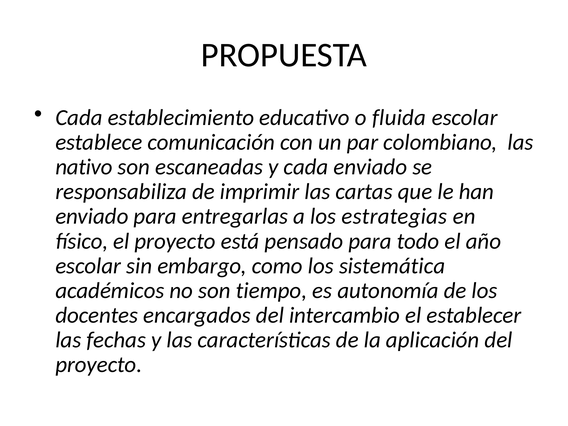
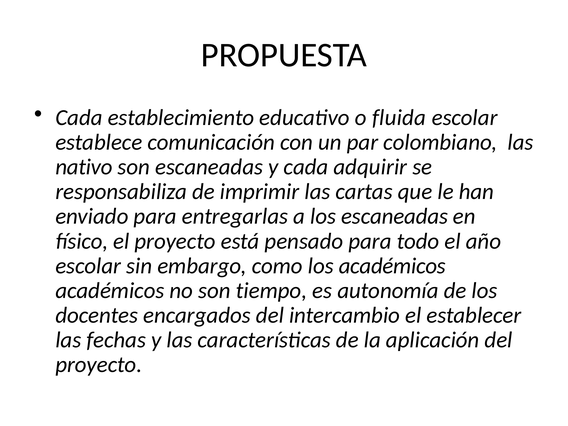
cada enviado: enviado -> adquirir (370, 167)
los estrategias: estrategias -> escaneadas (395, 216)
los sistemática: sistemática -> académicos (392, 266)
